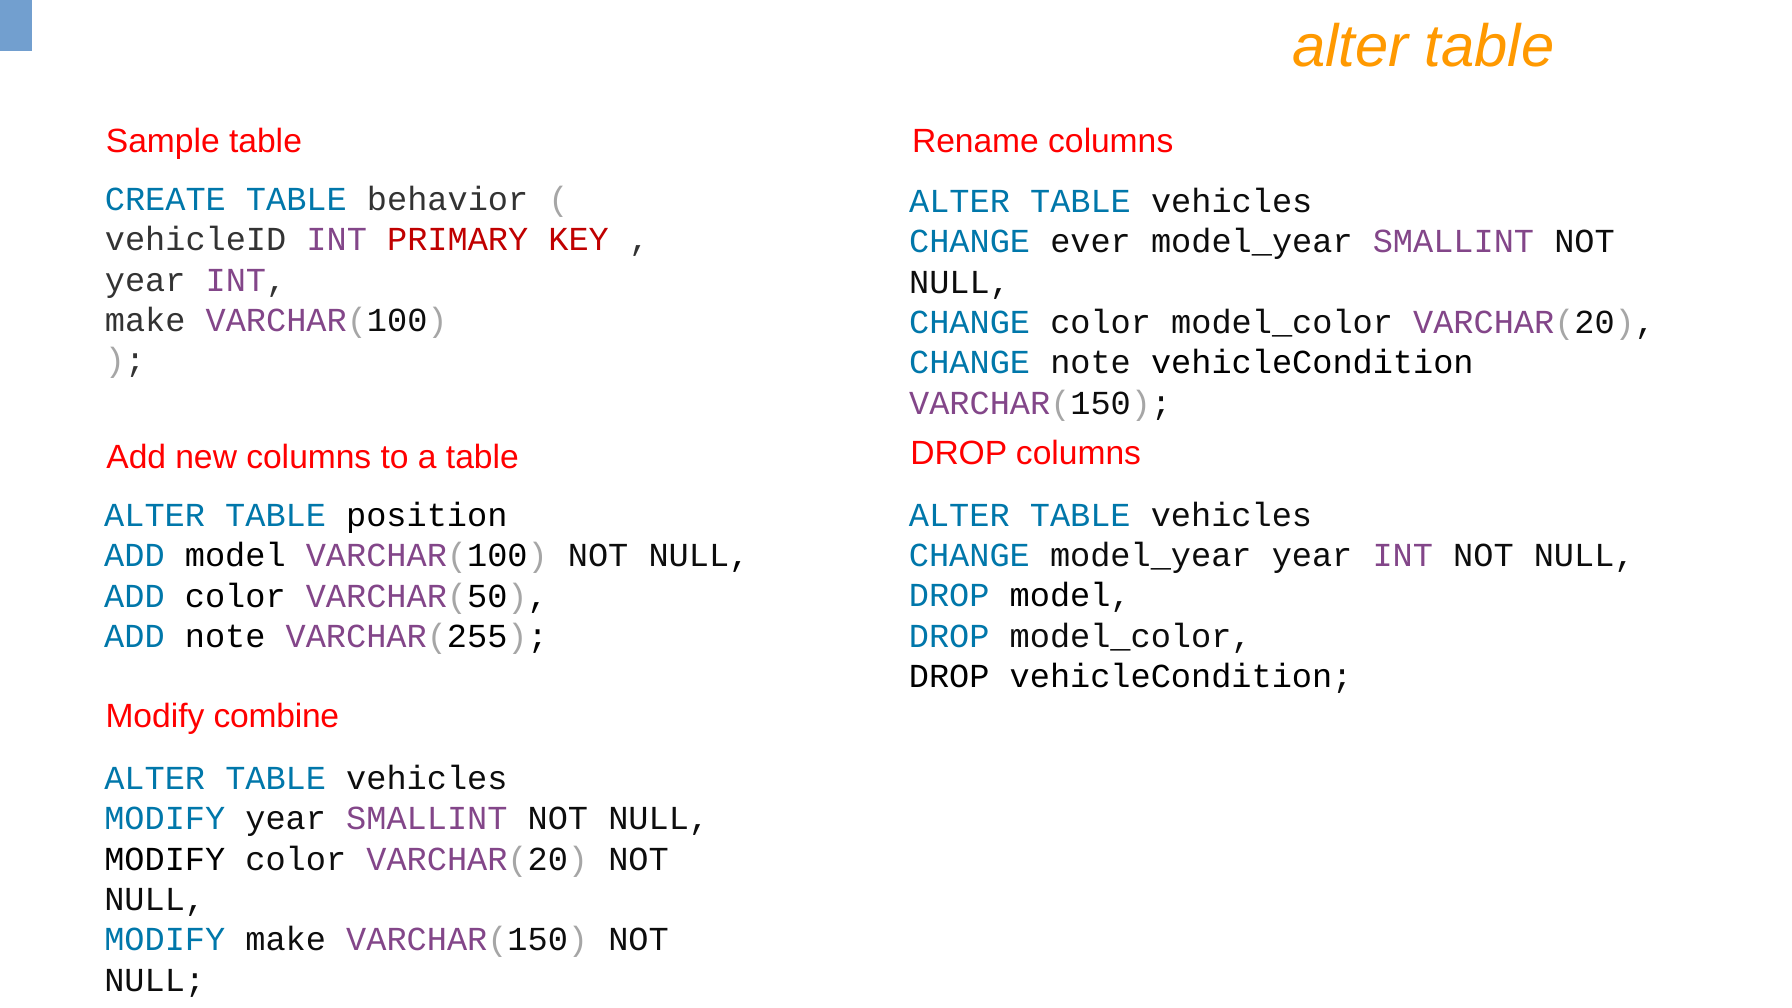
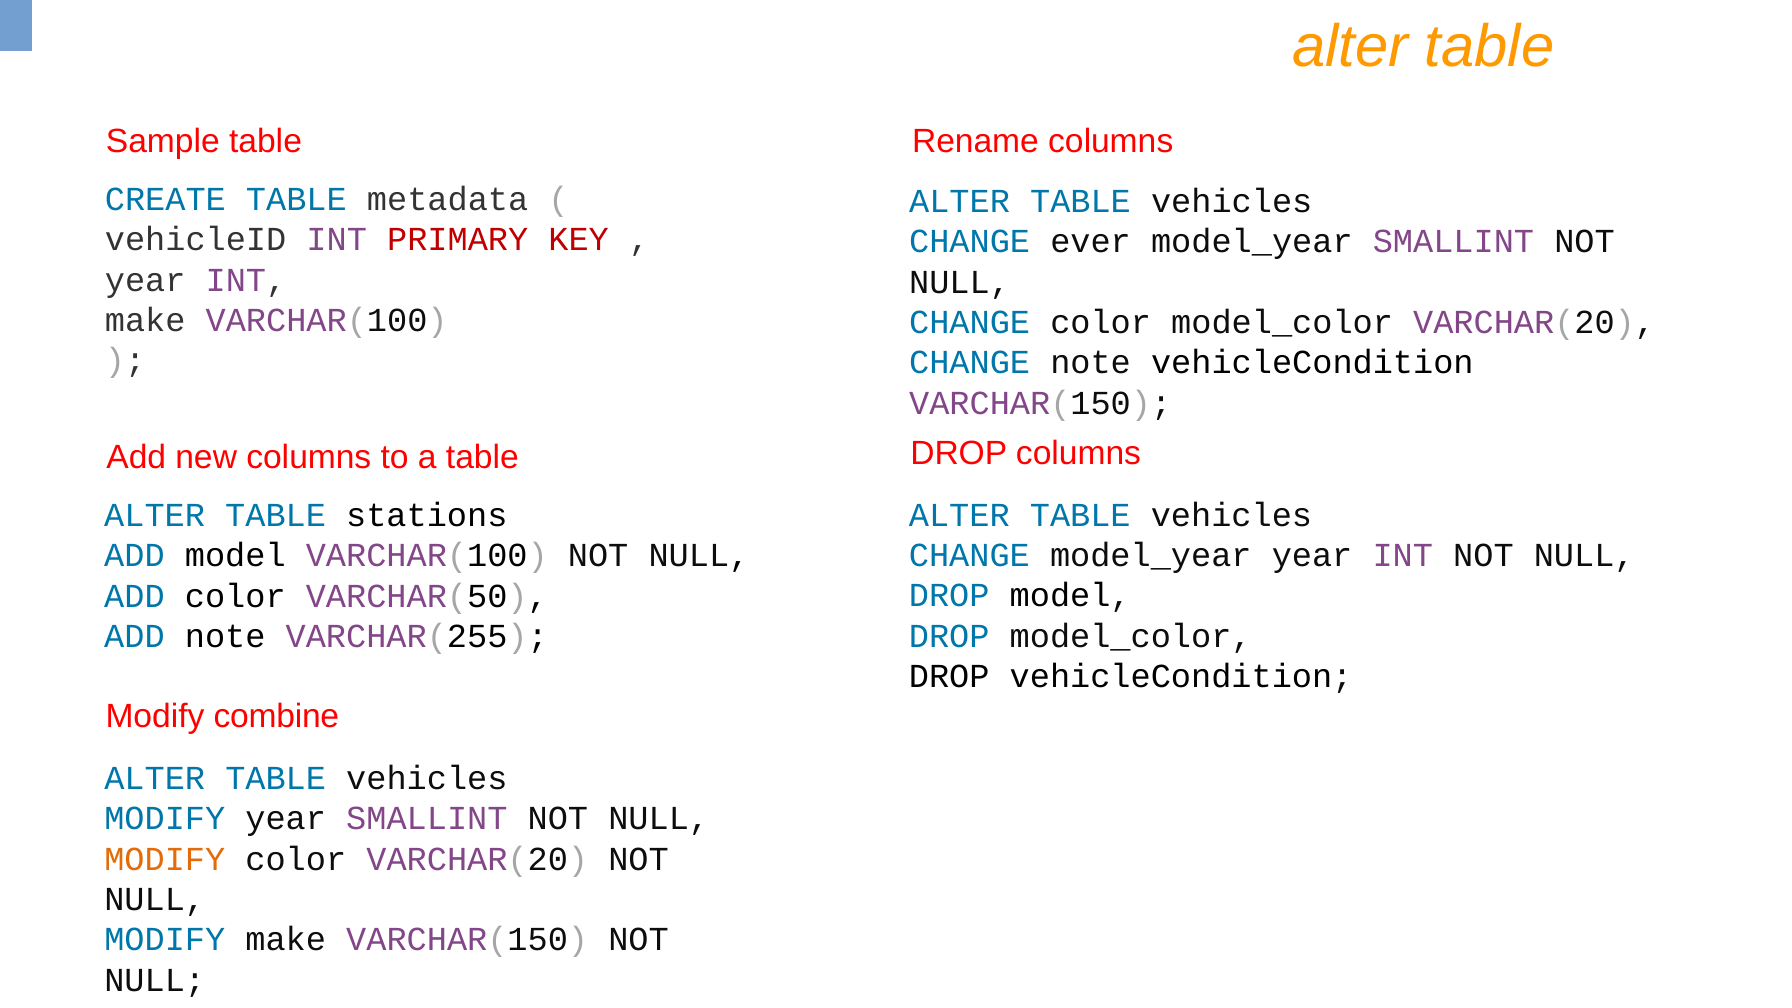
behavior: behavior -> metadata (448, 200)
position: position -> stations (427, 515)
MODIFY colour: black -> orange (165, 859)
